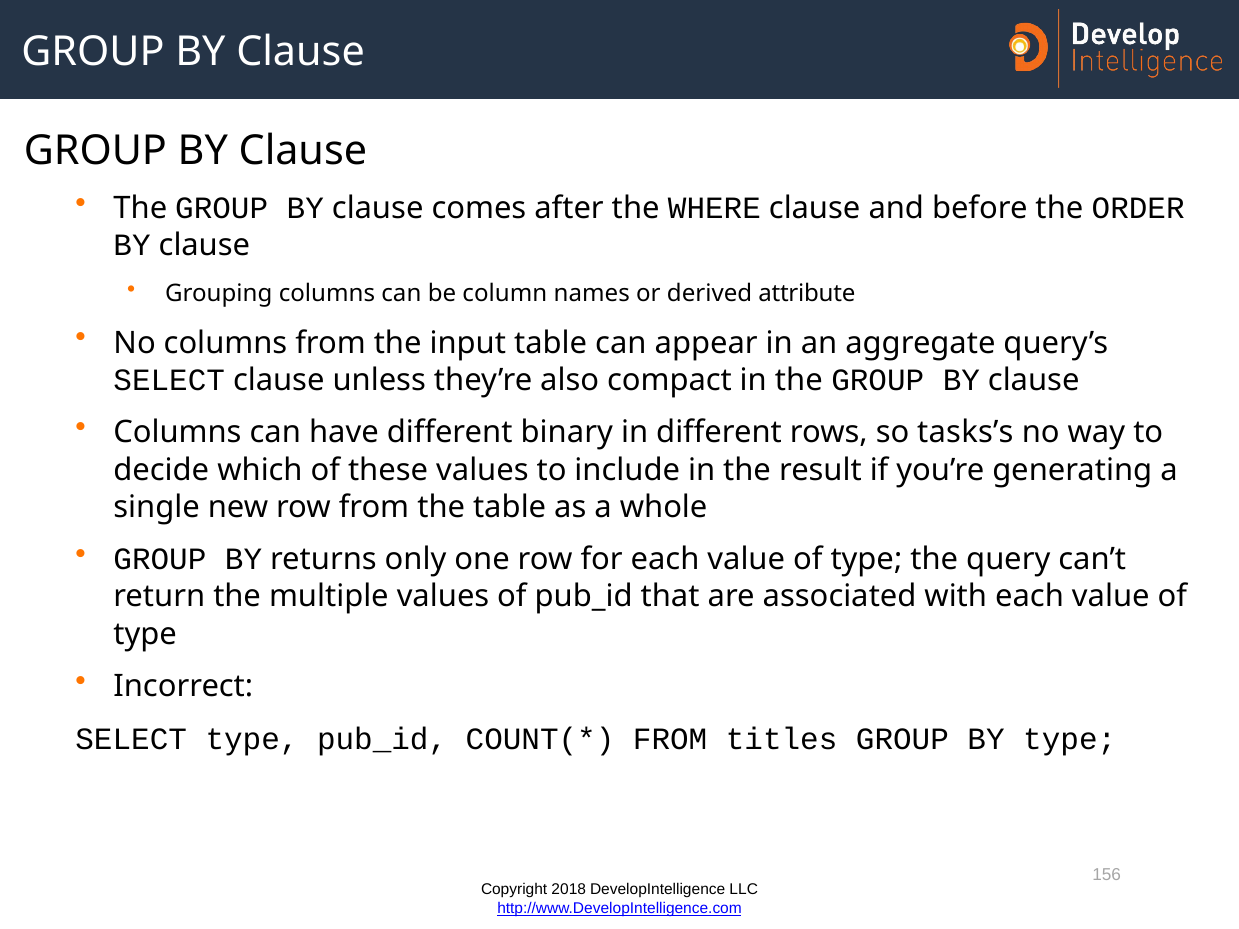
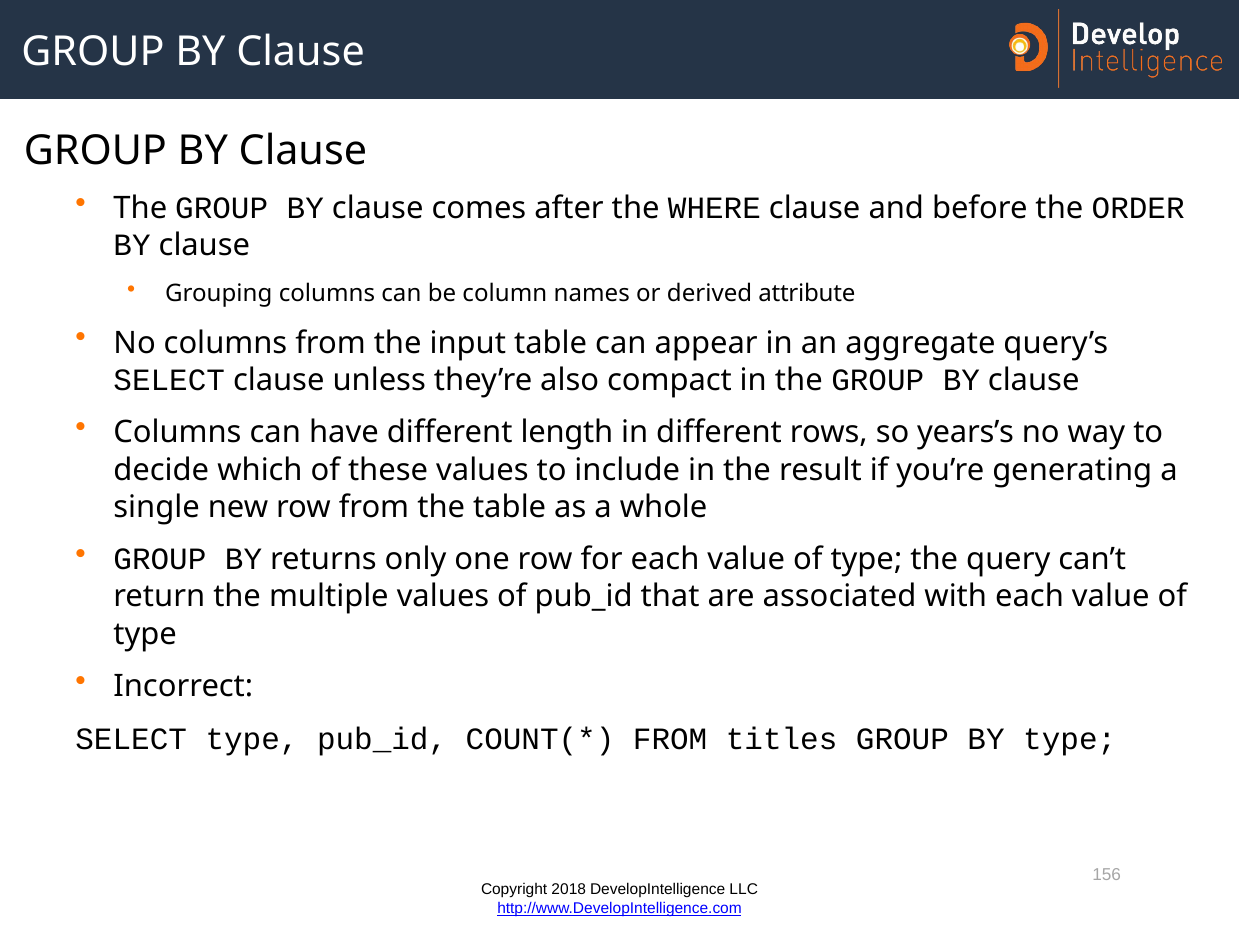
binary: binary -> length (567, 433)
tasks’s: tasks’s -> years’s (966, 433)
